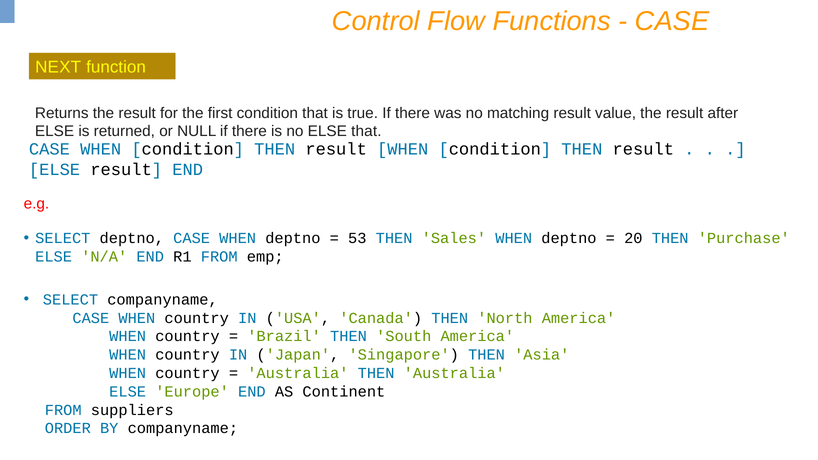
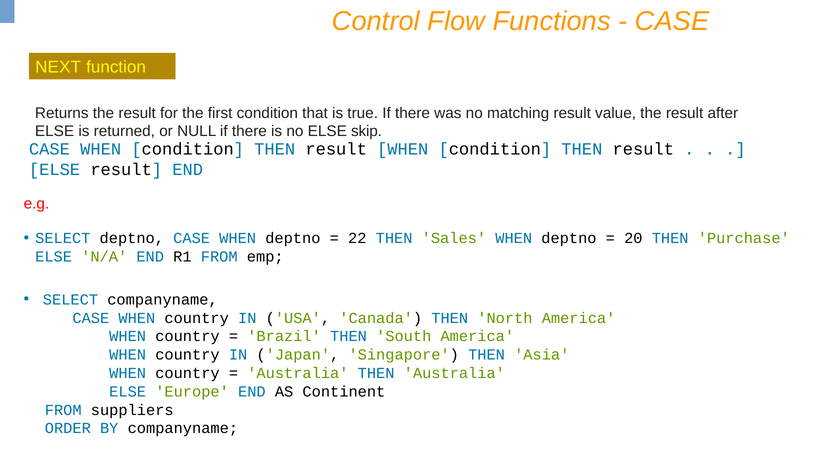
ELSE that: that -> skip (367, 131)
53: 53 -> 22 (357, 238)
